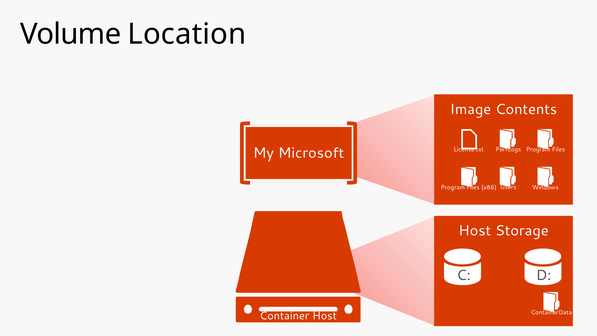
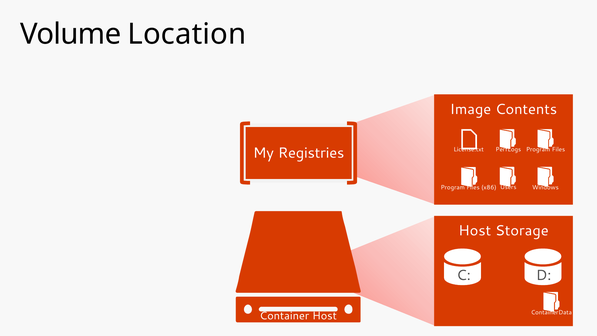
Microsoft: Microsoft -> Registries (311, 153)
